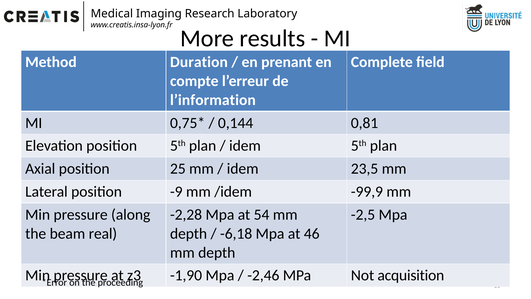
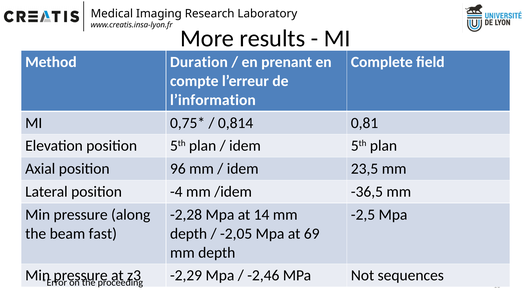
0,144: 0,144 -> 0,814 (236, 123)
25: 25 -> 96 (178, 169)
-9: -9 -> -4 (176, 192)
-99,9: -99,9 -> -36,5 (367, 192)
54: 54 -> 14 (262, 214)
real: real -> fast (103, 233)
-6,18: -6,18 -> -2,05 (236, 233)
46: 46 -> 69 (312, 233)
-1,90: -1,90 -> -2,29 (186, 275)
acquisition: acquisition -> sequences (411, 275)
